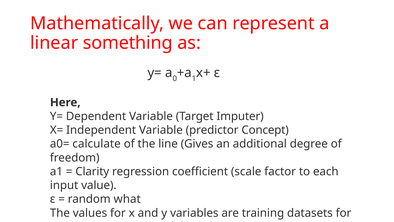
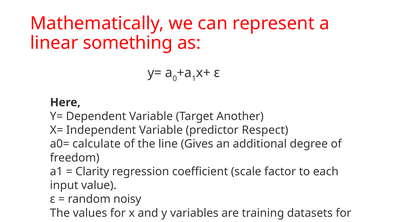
Imputer: Imputer -> Another (240, 116)
Concept: Concept -> Respect (265, 130)
what: what -> noisy (127, 199)
